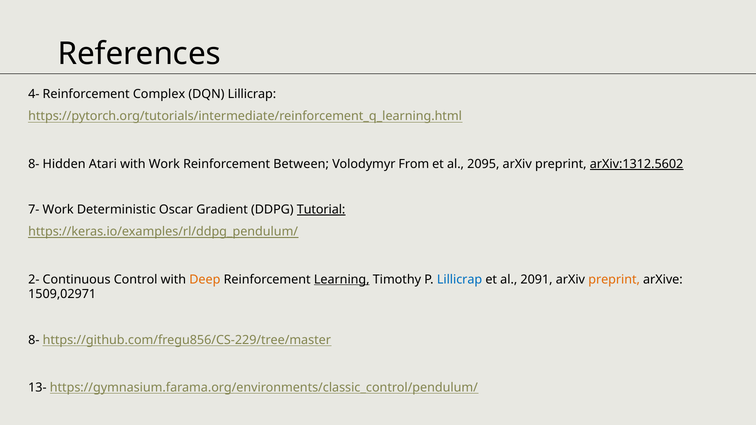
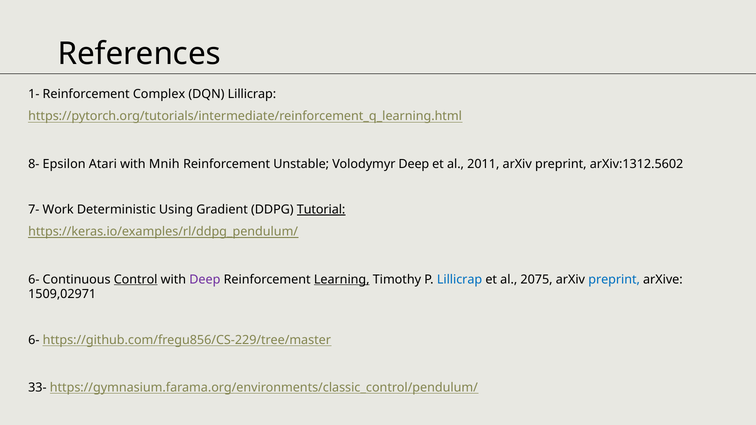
4-: 4- -> 1- (34, 94)
Hidden: Hidden -> Epsilon (64, 164)
with Work: Work -> Mnih (164, 164)
Between: Between -> Unstable (301, 164)
Volodymyr From: From -> Deep (414, 164)
2095: 2095 -> 2011 (483, 164)
arXiv:1312.5602 underline: present -> none (637, 164)
Oscar: Oscar -> Using (176, 210)
2-: 2- -> 6- (34, 280)
Control underline: none -> present (136, 280)
Deep colour: orange -> purple (205, 280)
2091: 2091 -> 2075 (537, 280)
preprint colour: orange -> blue (614, 280)
8-: 8- -> 6- (34, 340)
13-: 13- -> 33- (37, 388)
